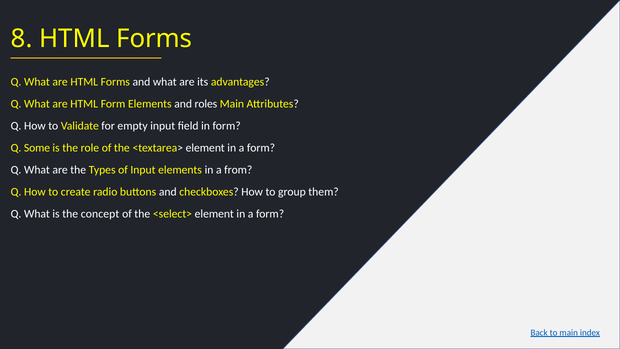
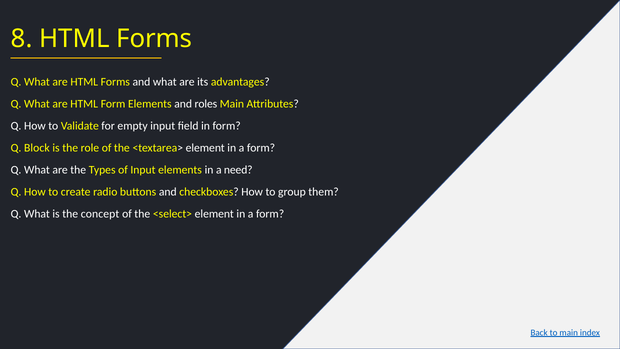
Some: Some -> Block (37, 148)
from: from -> need (238, 170)
